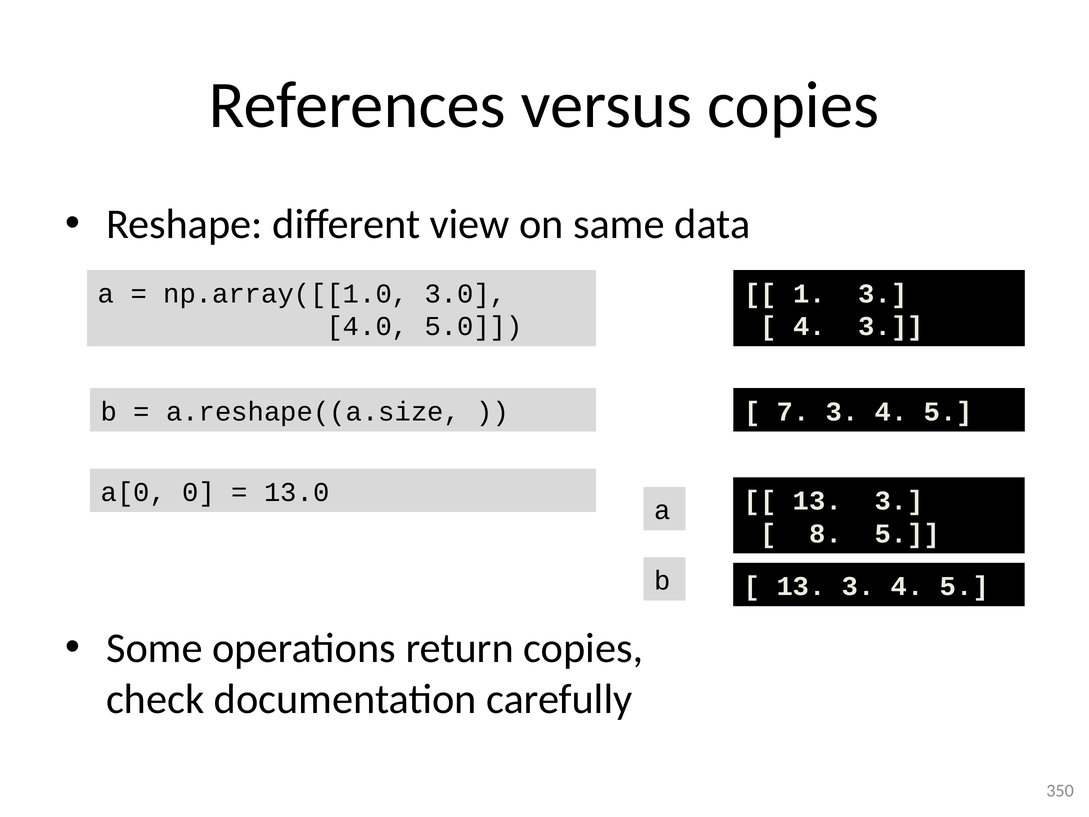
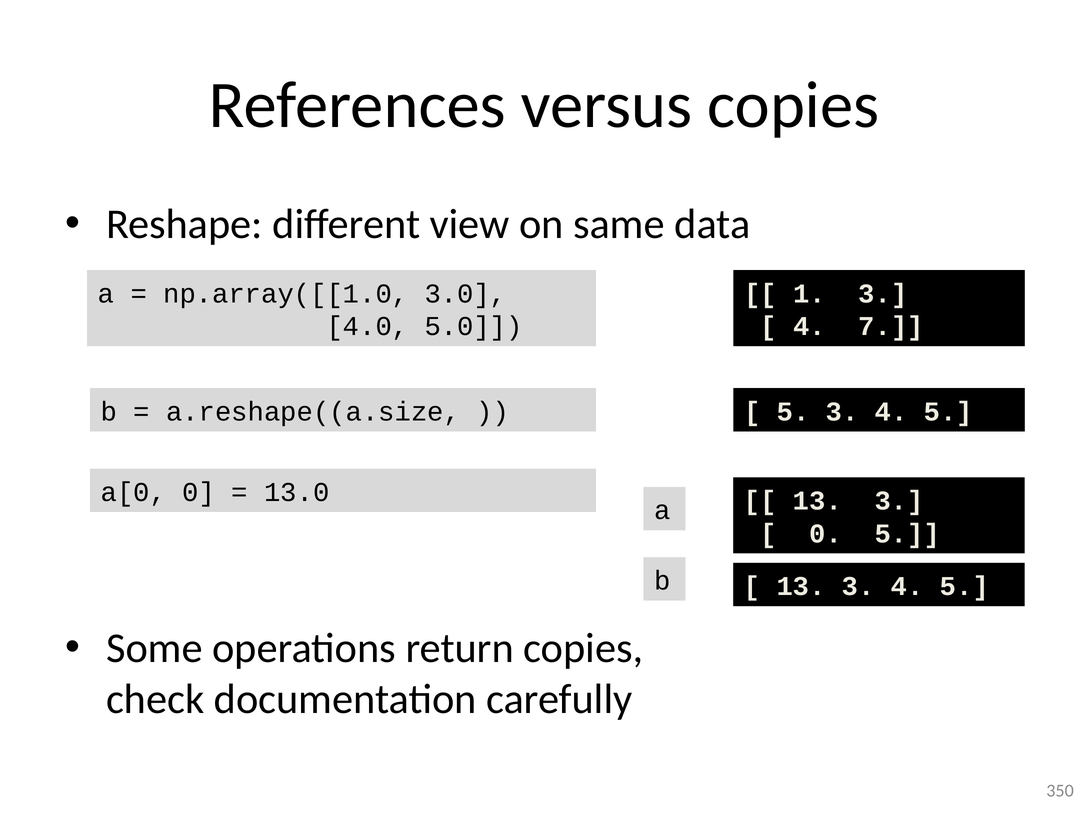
4 3: 3 -> 7 (891, 326)
7: 7 -> 5 (793, 412)
8: 8 -> 0 (826, 533)
